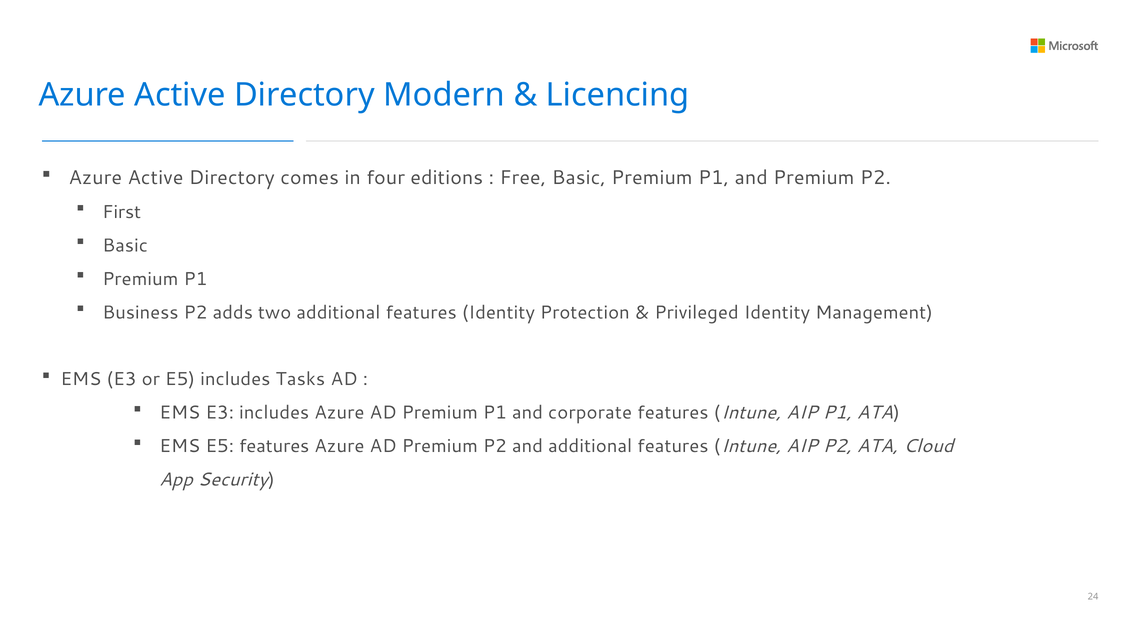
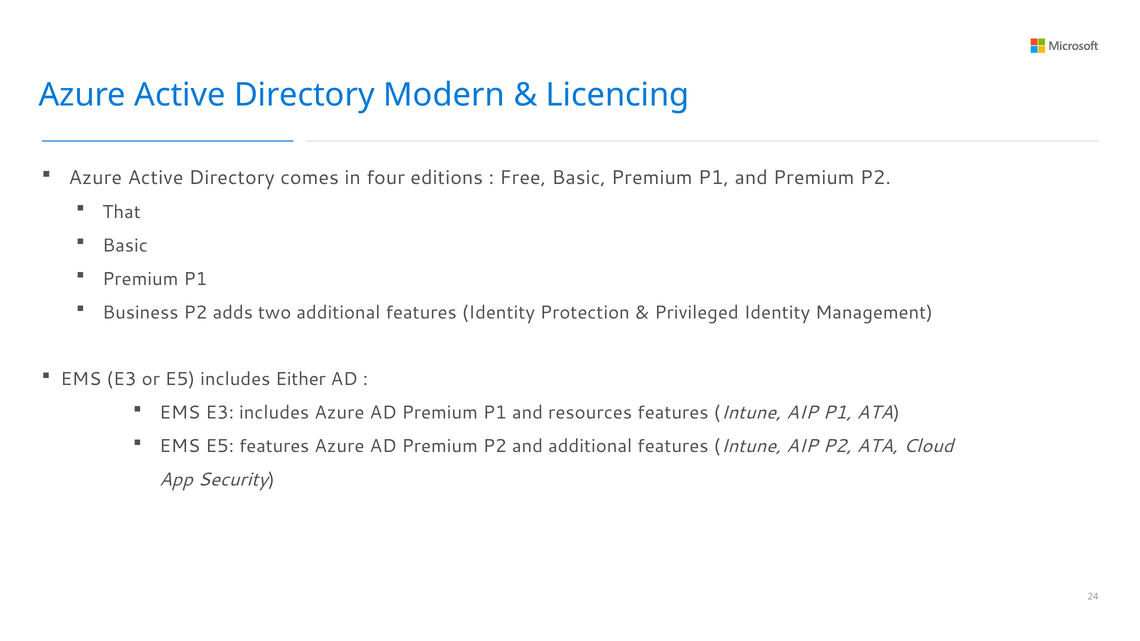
First: First -> That (122, 212)
Tasks: Tasks -> Either (301, 379)
corporate: corporate -> resources (590, 413)
